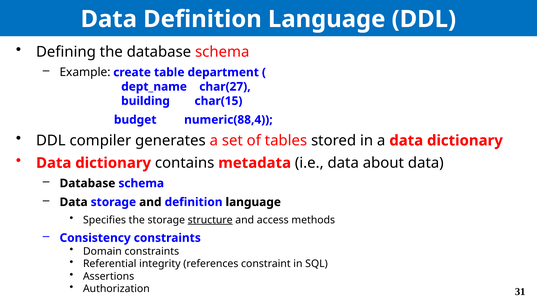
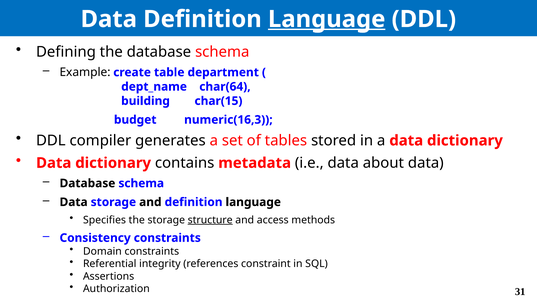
Language underline: none -> present (327, 19)
char(27: char(27 -> char(64 (225, 87)
numeric(88,4: numeric(88,4 -> numeric(16,3 (228, 120)
